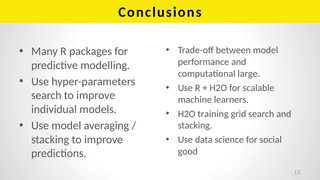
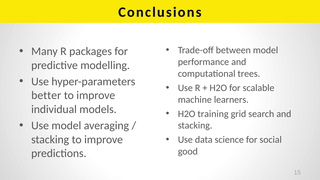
large: large -> trees (249, 74)
search: search -> better (46, 95)
